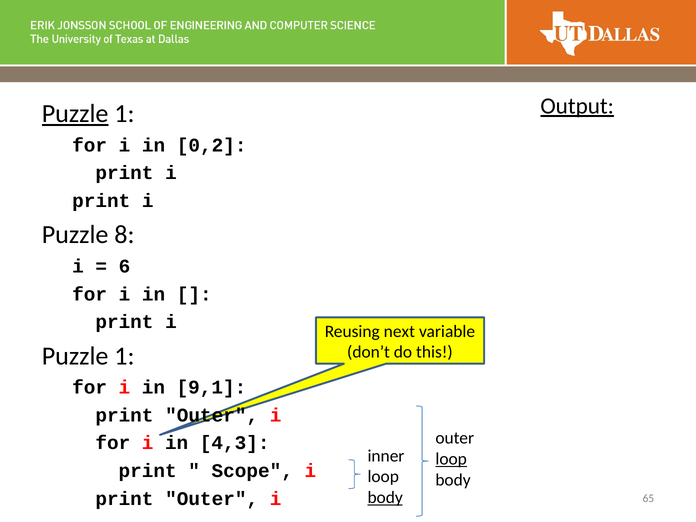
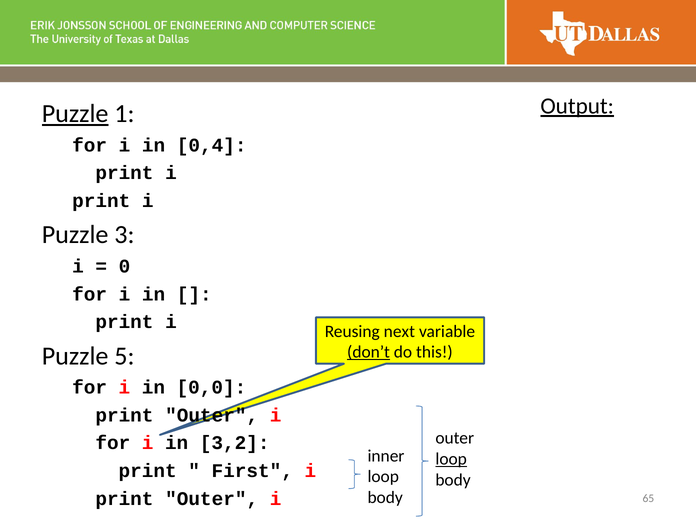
0,2: 0,2 -> 0,4 (212, 145)
8: 8 -> 3 (124, 235)
6: 6 -> 0 (124, 266)
don’t underline: none -> present (369, 352)
1: 1 -> 5 (124, 356)
9,1: 9,1 -> 0,0 (211, 387)
4,3: 4,3 -> 3,2 (235, 443)
Scope: Scope -> First (252, 471)
body underline: present -> none (385, 498)
